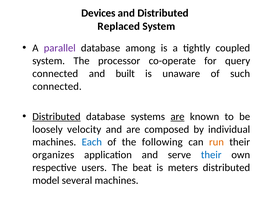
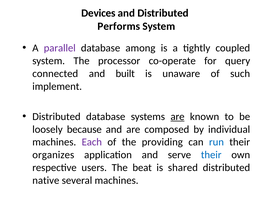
Replaced: Replaced -> Performs (119, 26)
connected: connected -> implement (57, 86)
Distributed underline: present -> none (56, 117)
velocity: velocity -> because (84, 129)
Each colour: blue -> purple (92, 142)
following: following -> providing (162, 142)
run colour: orange -> blue (216, 142)
meters: meters -> shared (183, 168)
model: model -> native (46, 180)
